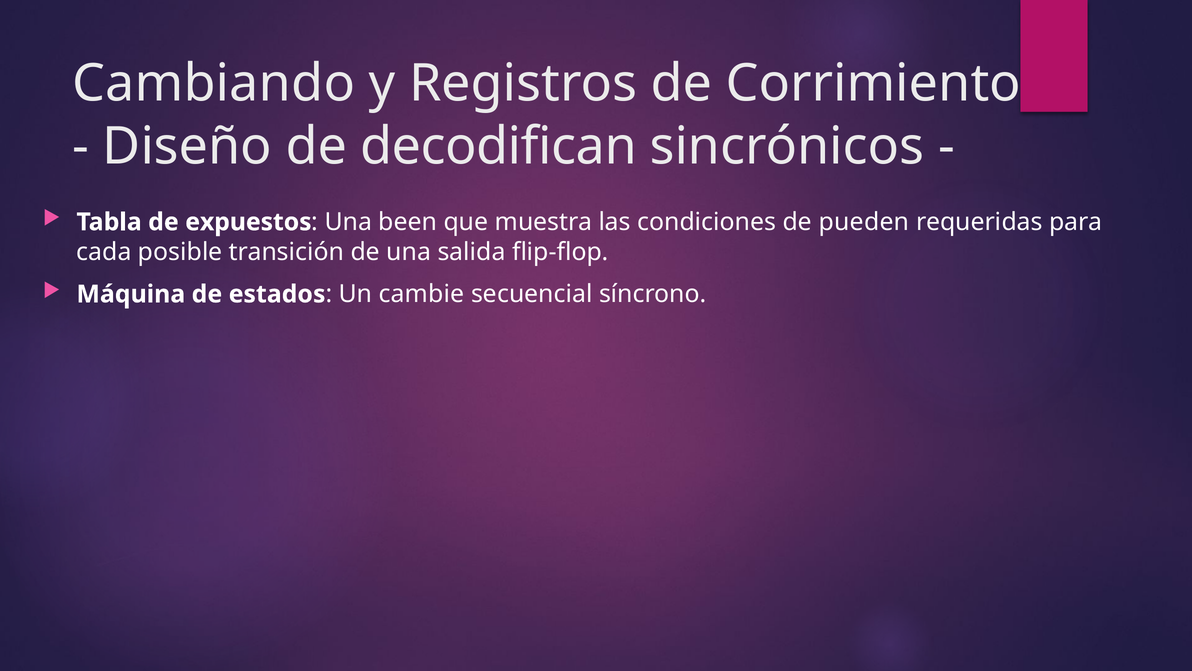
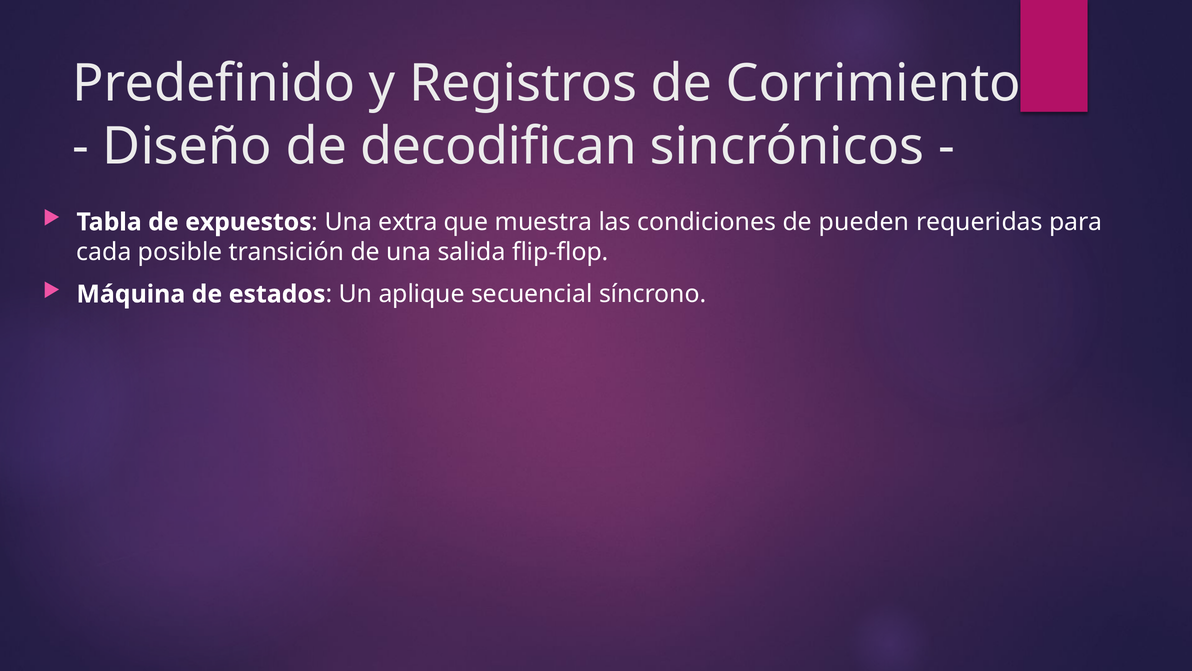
Cambiando: Cambiando -> Predefinido (214, 84)
been: been -> extra (408, 222)
cambie: cambie -> aplique (422, 294)
